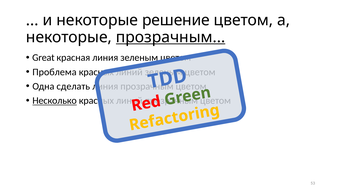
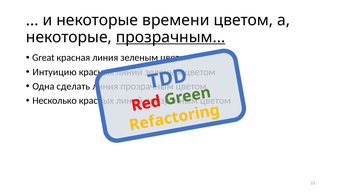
решение: решение -> времени (176, 20)
Проблема: Проблема -> Интуицию (54, 72)
Несколько underline: present -> none (55, 101)
